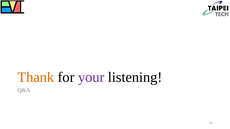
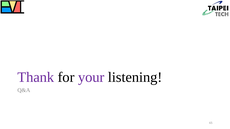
Thank colour: orange -> purple (36, 77)
